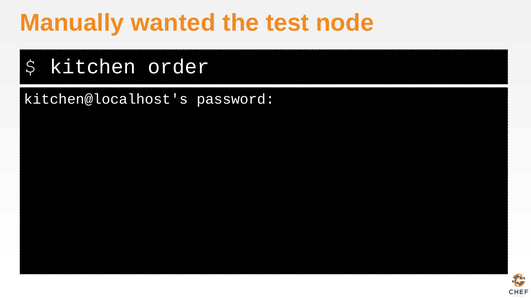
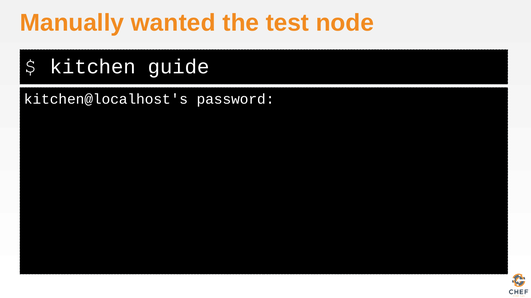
order: order -> guide (179, 67)
